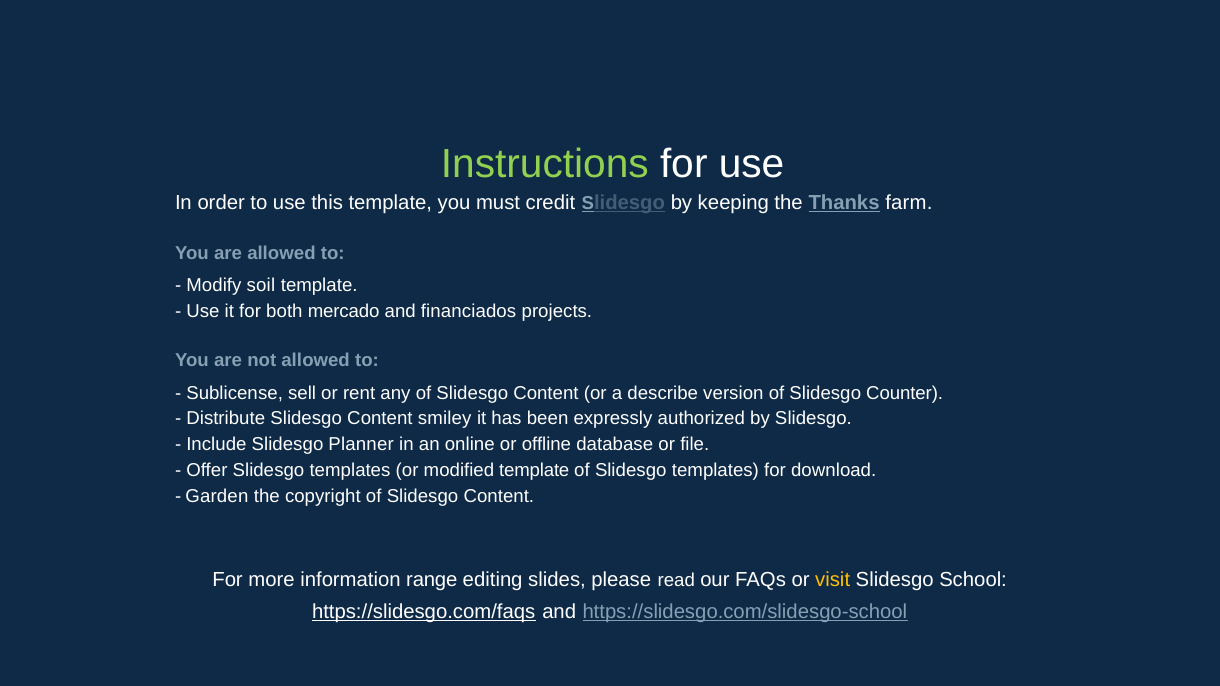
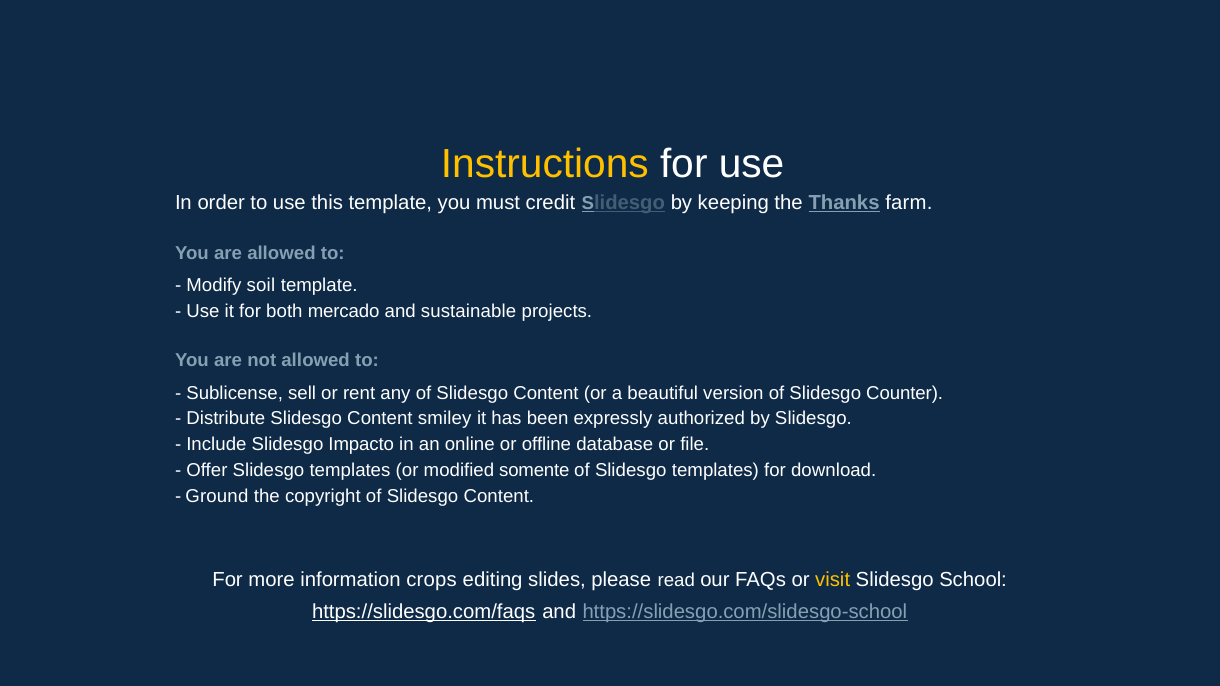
Instructions colour: light green -> yellow (545, 164)
financiados: financiados -> sustainable (469, 311)
describe: describe -> beautiful (663, 393)
Planner: Planner -> Impacto (361, 445)
modified template: template -> somente (534, 470)
Garden: Garden -> Ground (217, 496)
range: range -> crops (432, 580)
